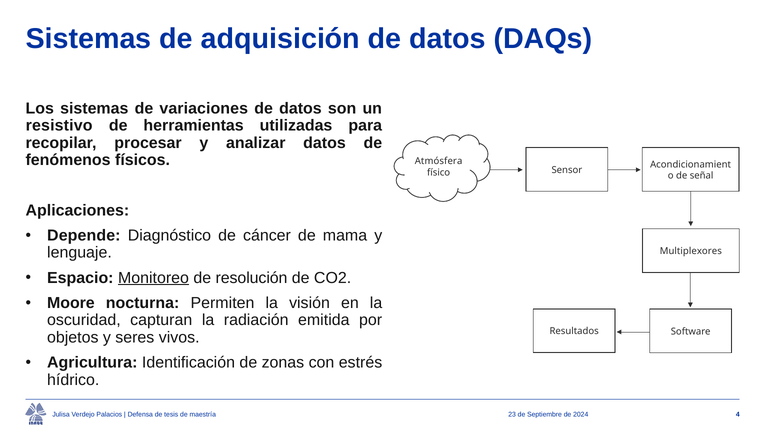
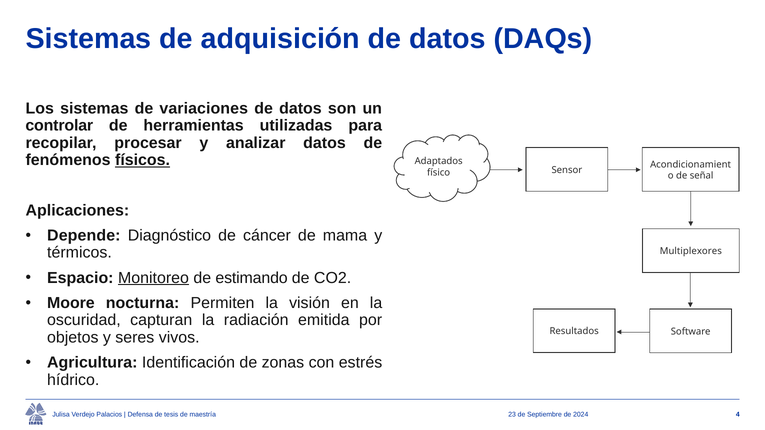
resistivo: resistivo -> controlar (59, 126)
físicos underline: none -> present (143, 160)
Atmósfera: Atmósfera -> Adaptados (439, 161)
lenguaje: lenguaje -> térmicos (79, 253)
resolución: resolución -> estimando (252, 278)
